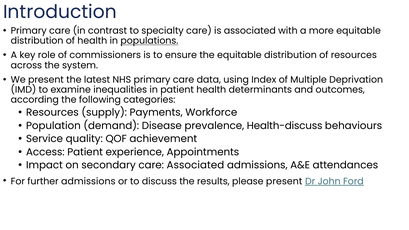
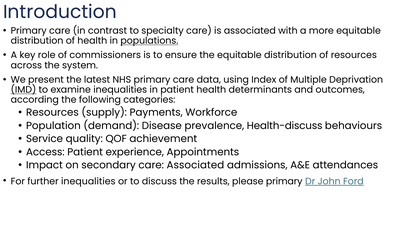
IMD underline: none -> present (23, 90)
further admissions: admissions -> inequalities (88, 181)
please present: present -> primary (284, 181)
